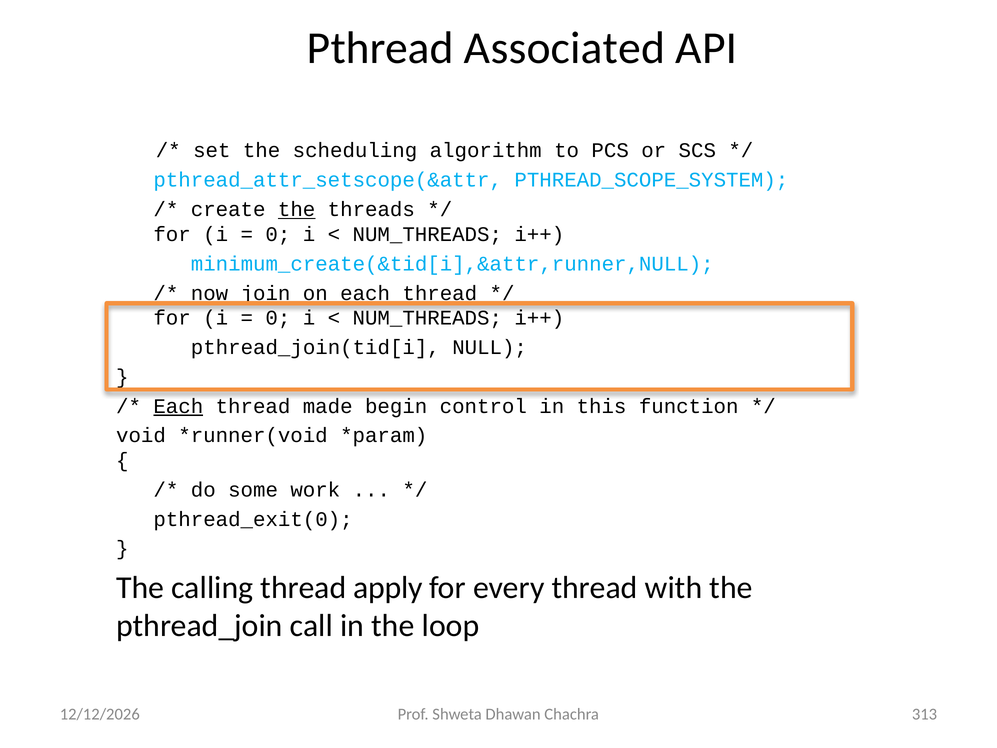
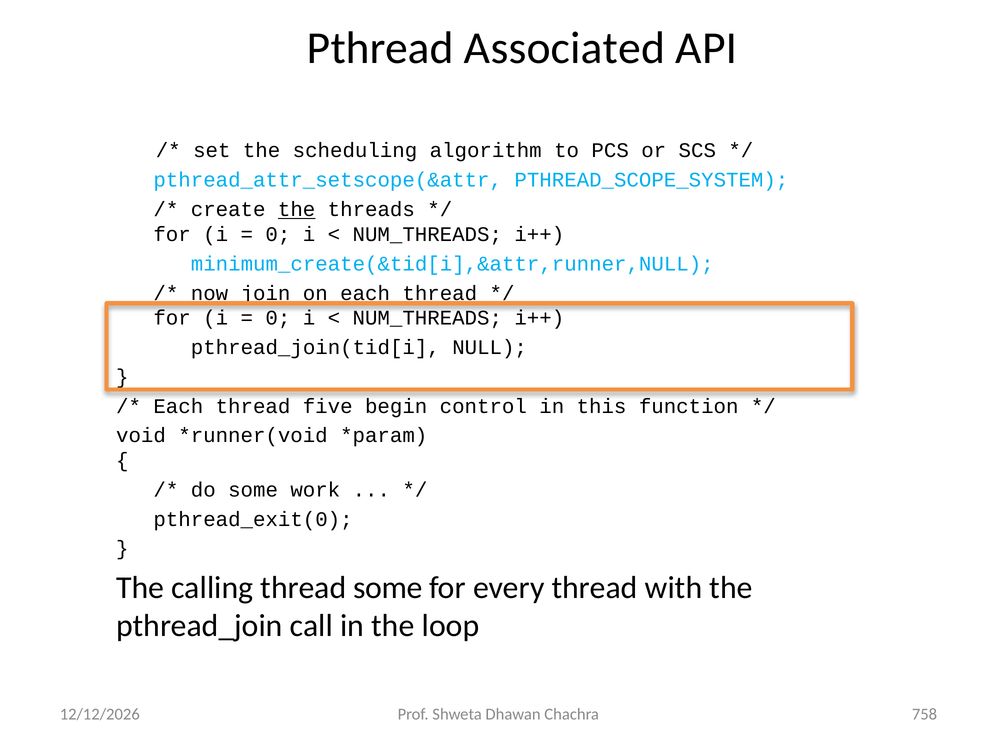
Each underline: present -> none (178, 406)
made: made -> five (328, 406)
thread apply: apply -> some (388, 587)
313: 313 -> 758 (925, 714)
